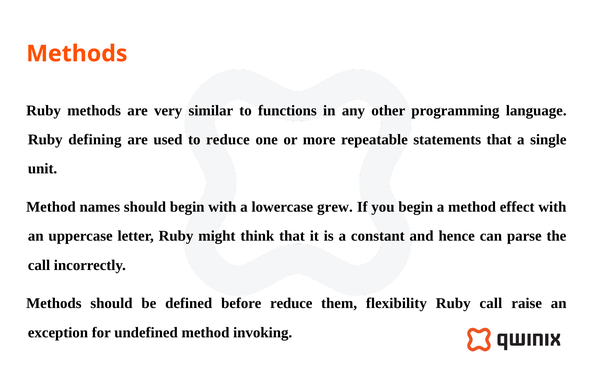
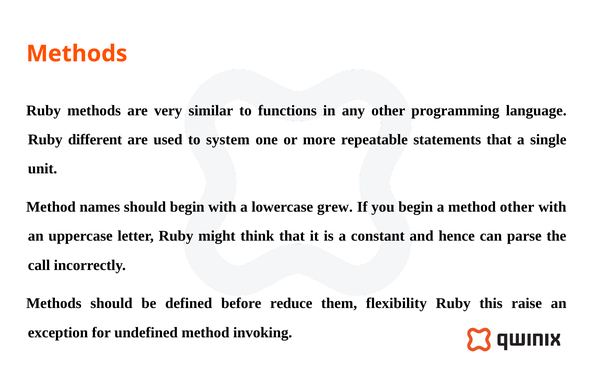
defining: defining -> different (95, 140)
to reduce: reduce -> system (228, 140)
method effect: effect -> other (517, 207)
Ruby call: call -> this (491, 303)
